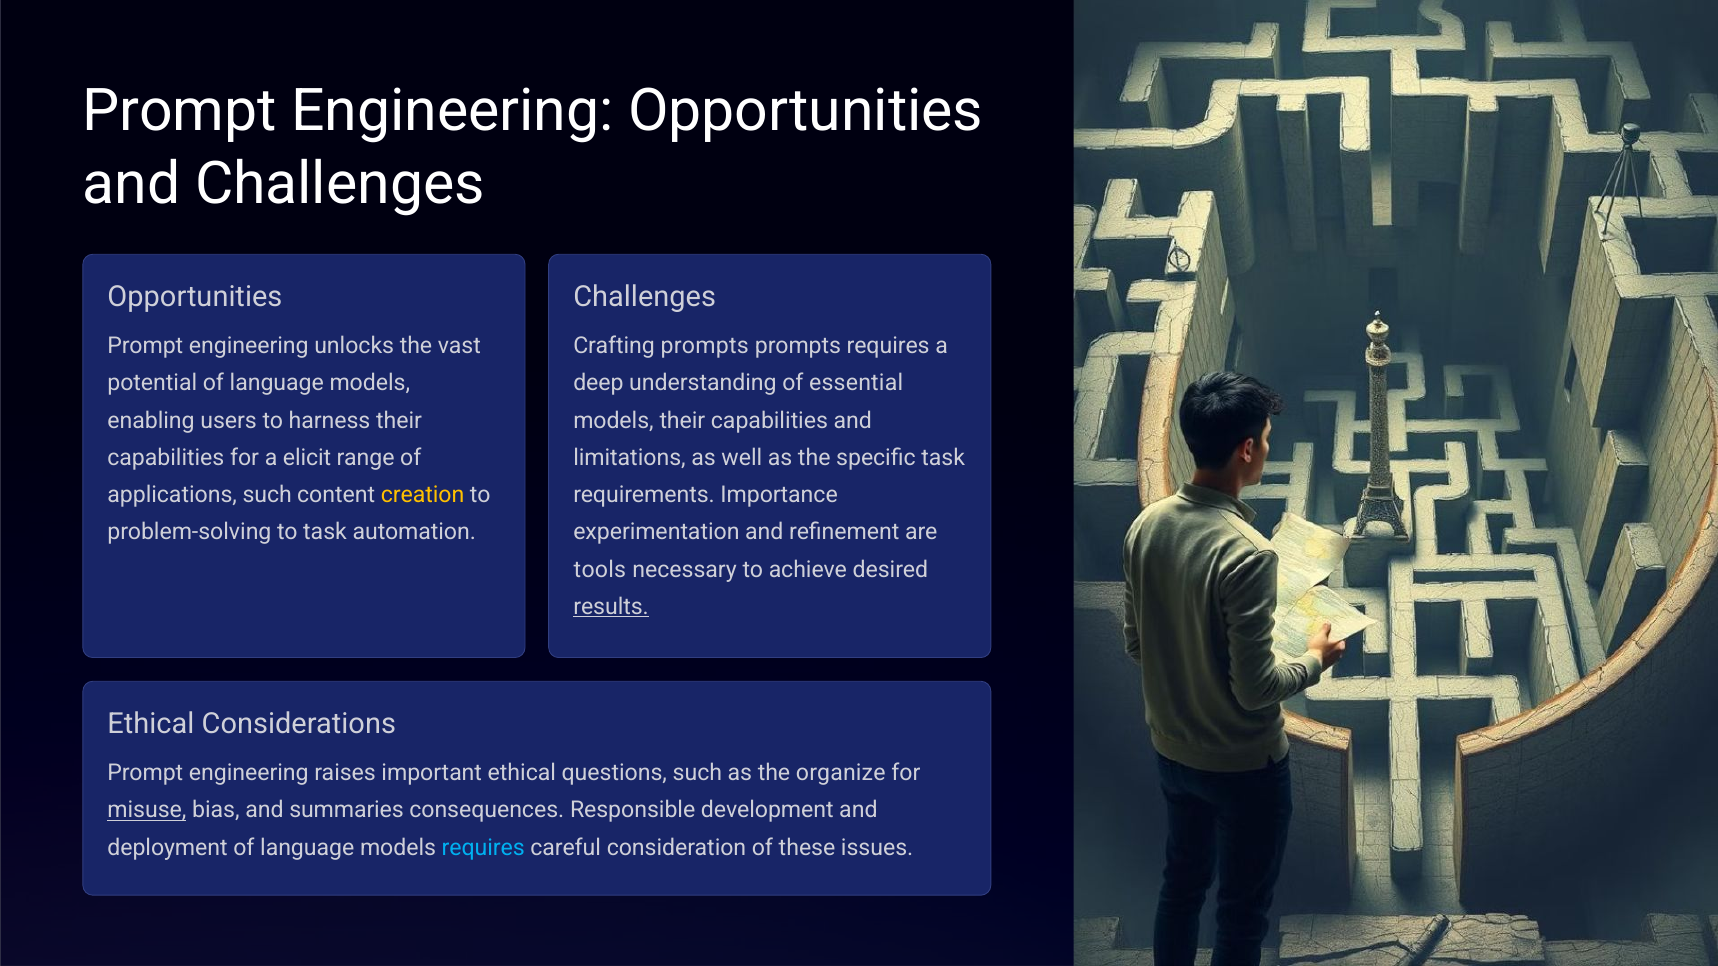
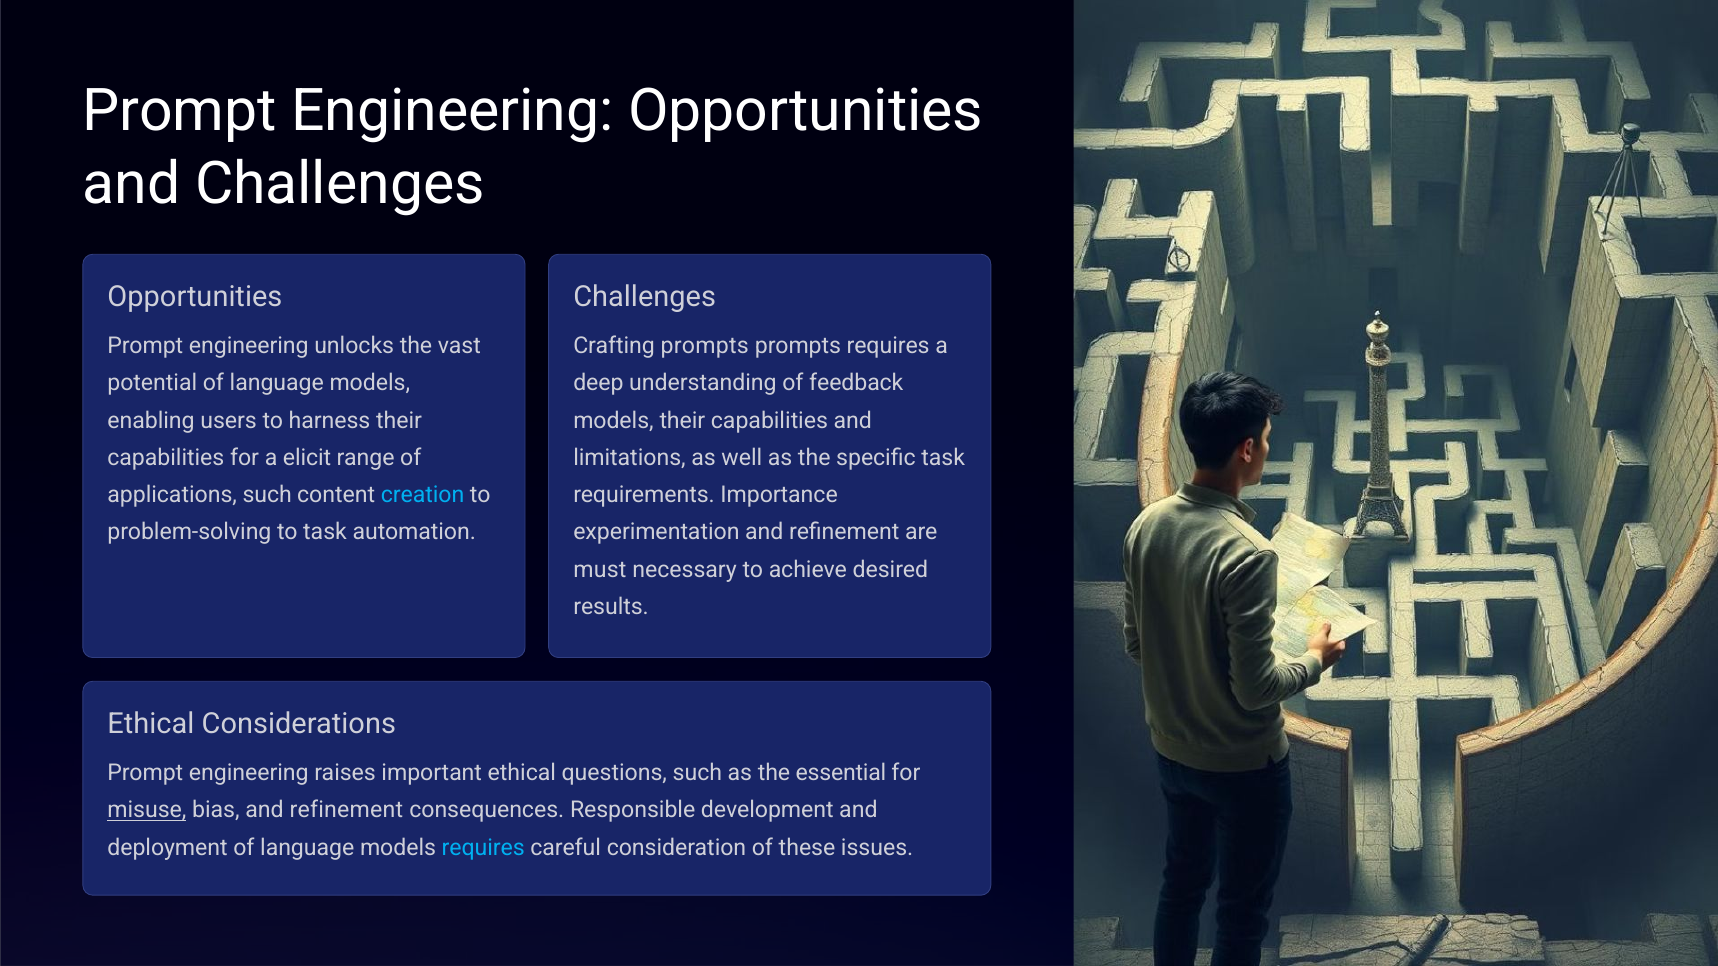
essential: essential -> feedback (856, 383)
creation colour: yellow -> light blue (423, 495)
tools: tools -> must (600, 570)
results underline: present -> none (611, 607)
organize: organize -> essential (841, 773)
bias and summaries: summaries -> refinement (346, 811)
